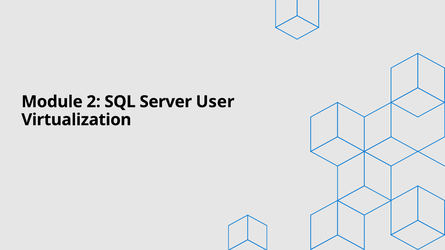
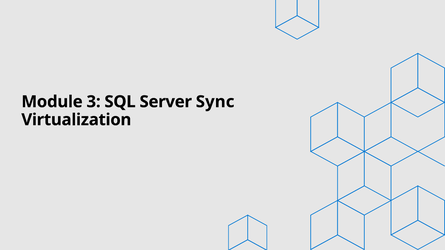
2: 2 -> 3 (94, 102)
User: User -> Sync (215, 102)
